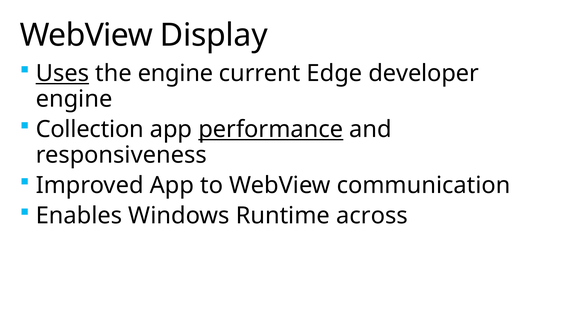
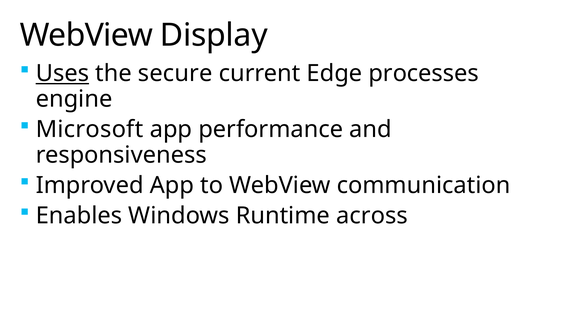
the engine: engine -> secure (175, 74)
developer: developer -> processes (424, 74)
Collection: Collection -> Microsoft (90, 129)
performance underline: present -> none (271, 129)
